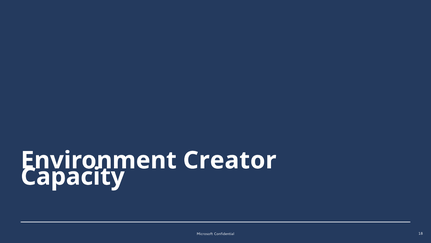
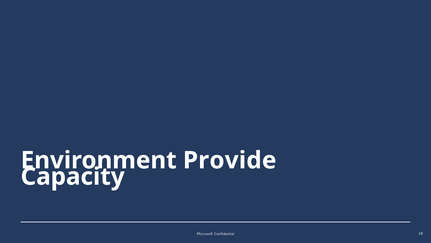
Creator: Creator -> Provide (230, 160)
